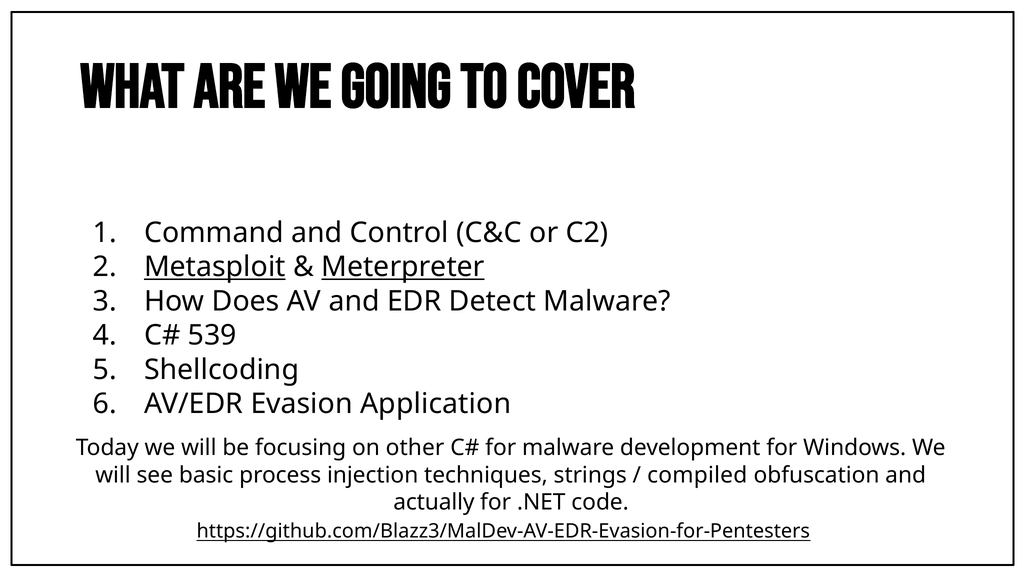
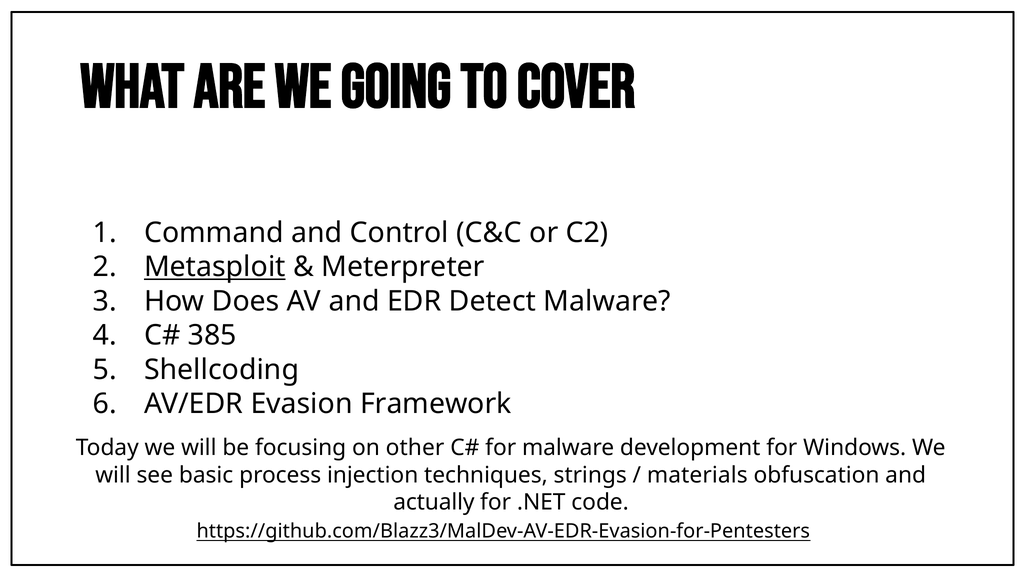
Meterpreter underline: present -> none (403, 267)
539: 539 -> 385 (212, 335)
Application: Application -> Framework (436, 404)
compiled: compiled -> materials (697, 475)
